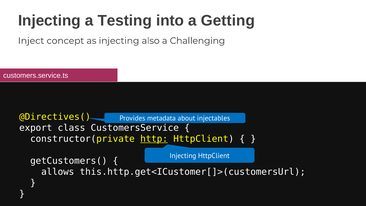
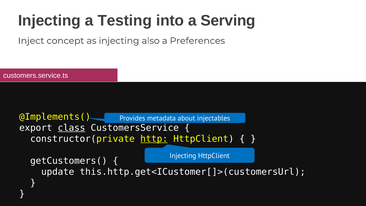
Getting: Getting -> Serving (228, 20)
Challenging: Challenging -> Preferences (197, 41)
@Directives(: @Directives( -> @Implements( (55, 117)
class underline: none -> present (71, 128)
allows: allows -> update (58, 172)
